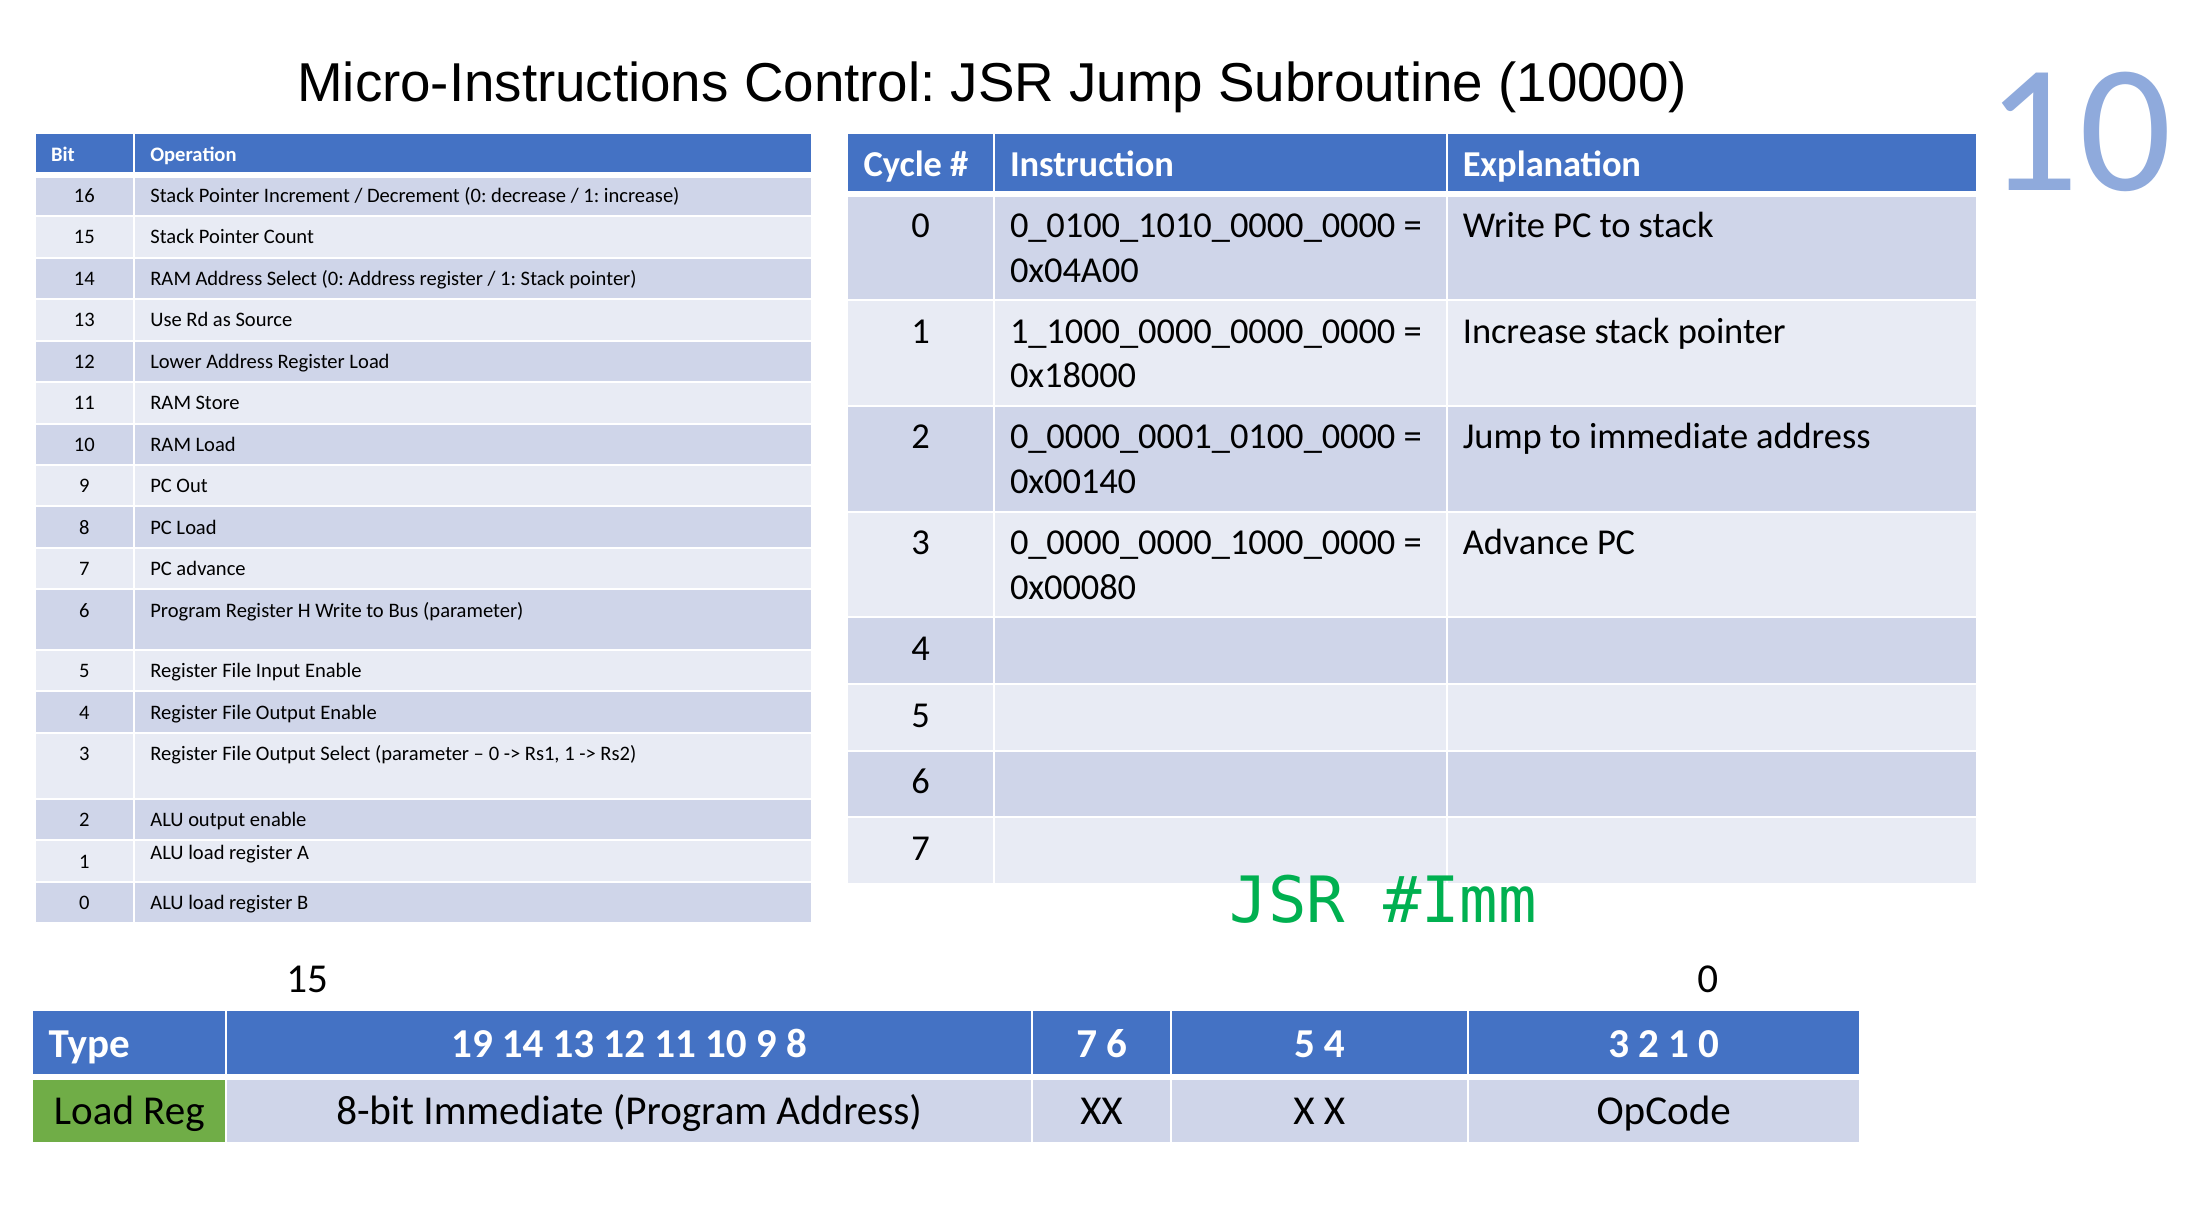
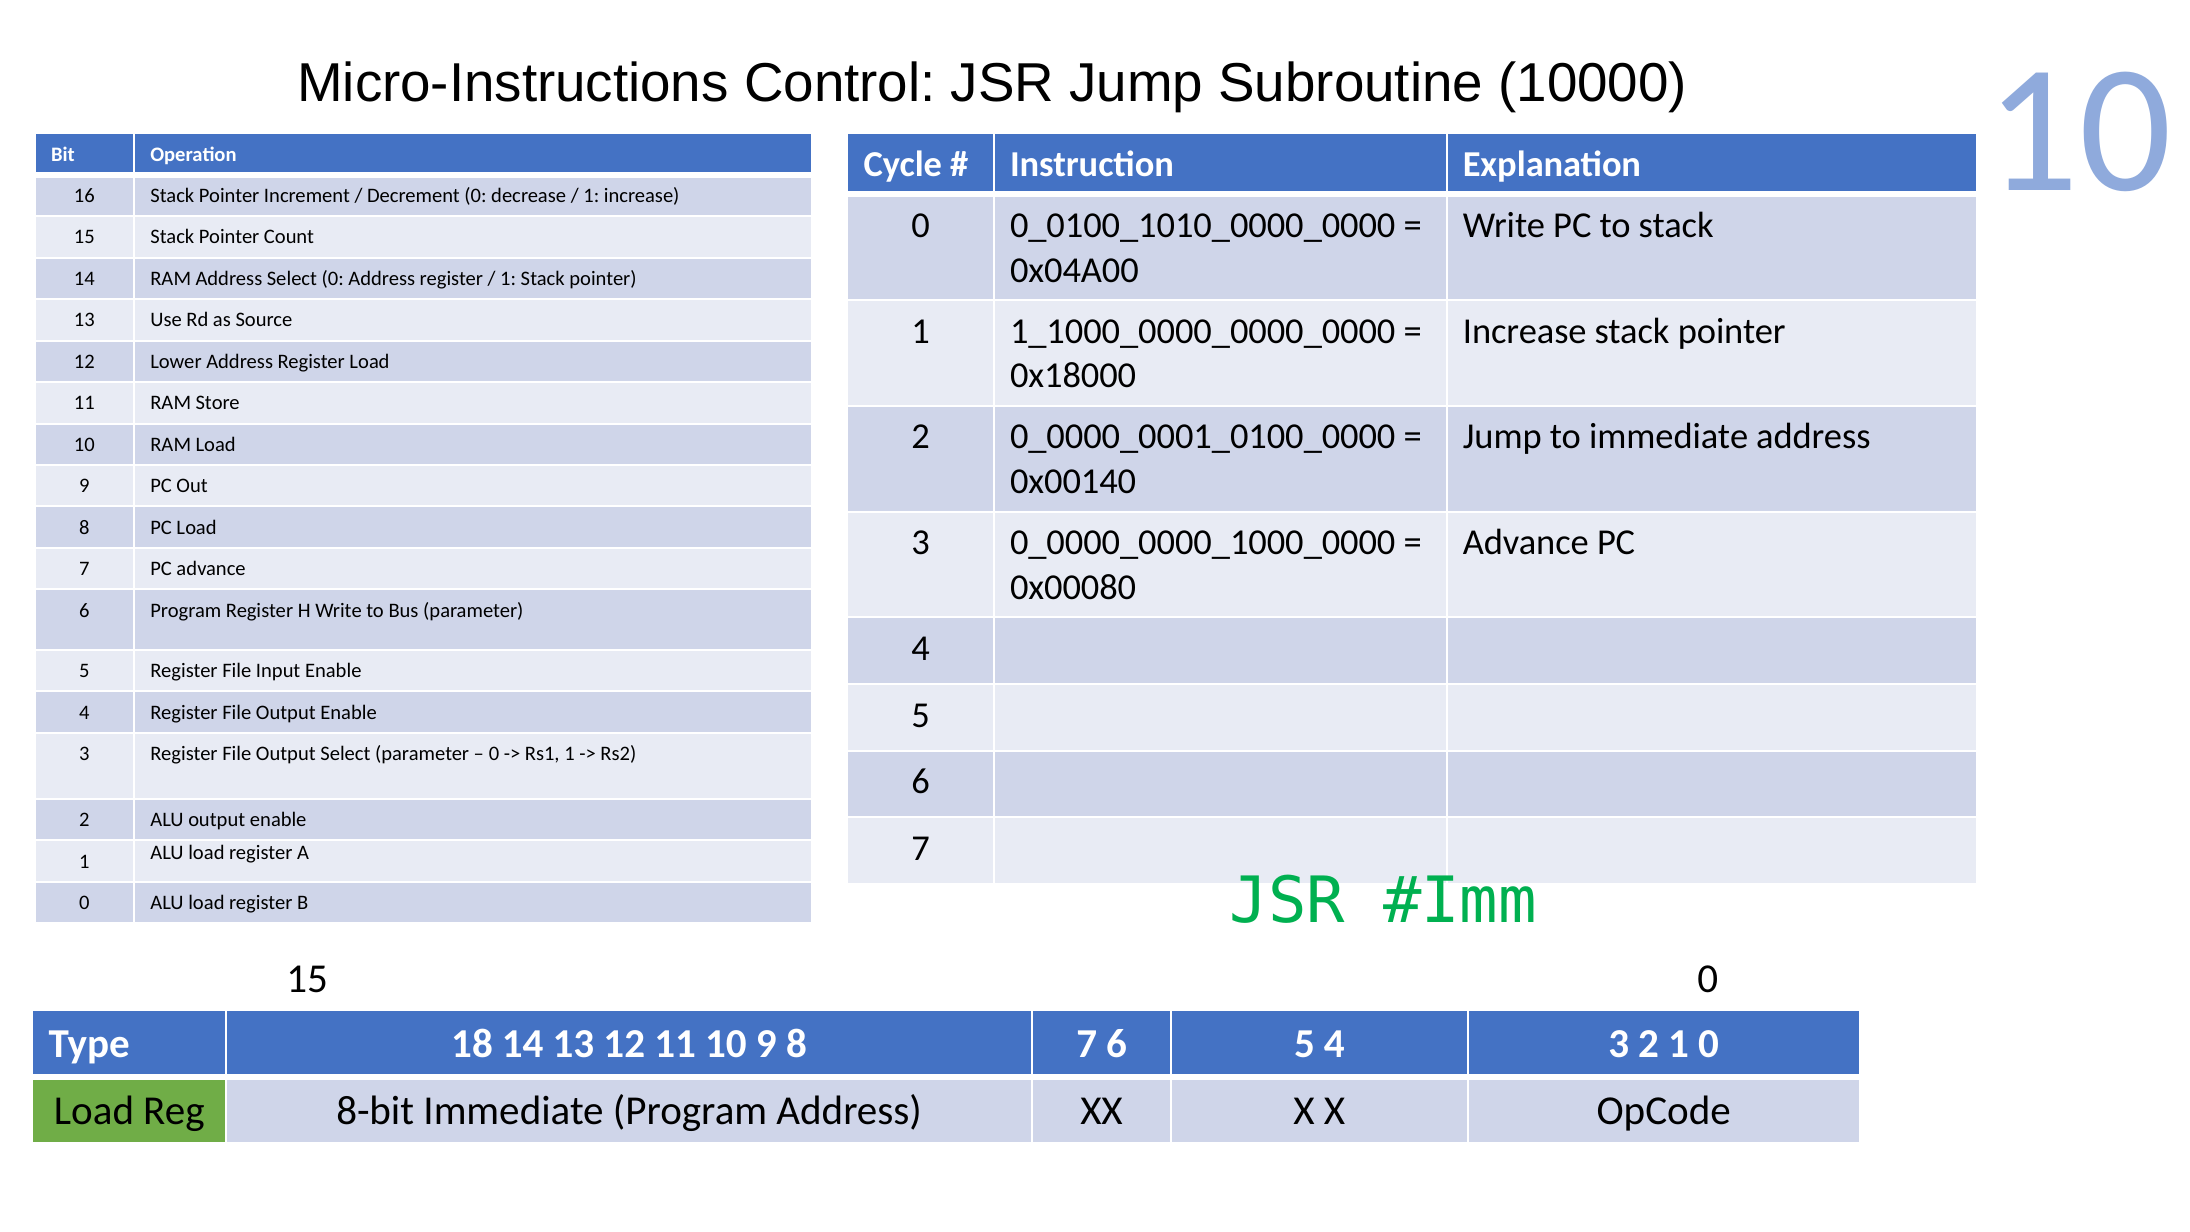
19: 19 -> 18 (472, 1044)
